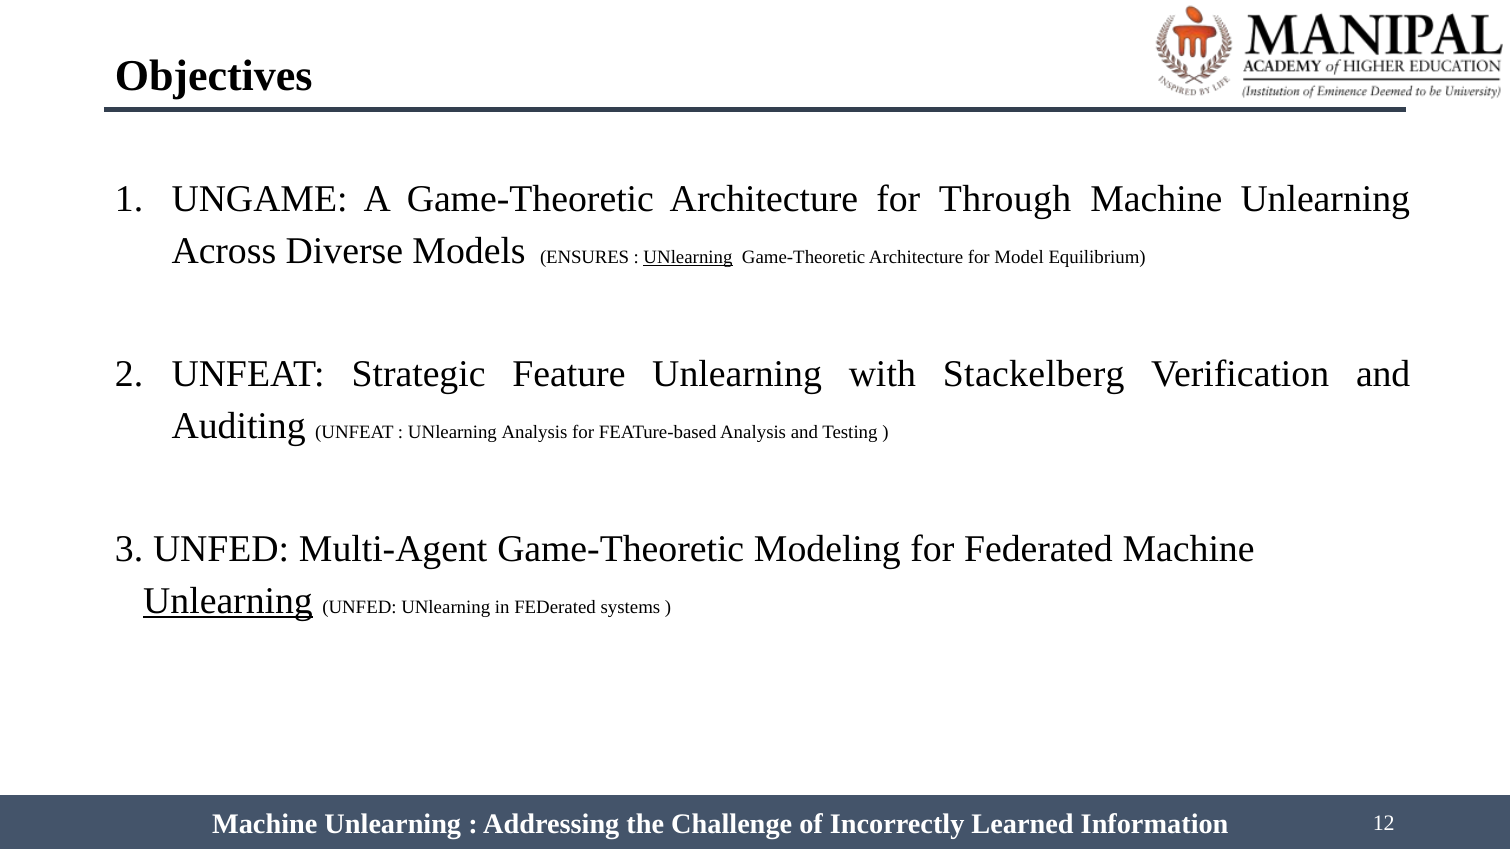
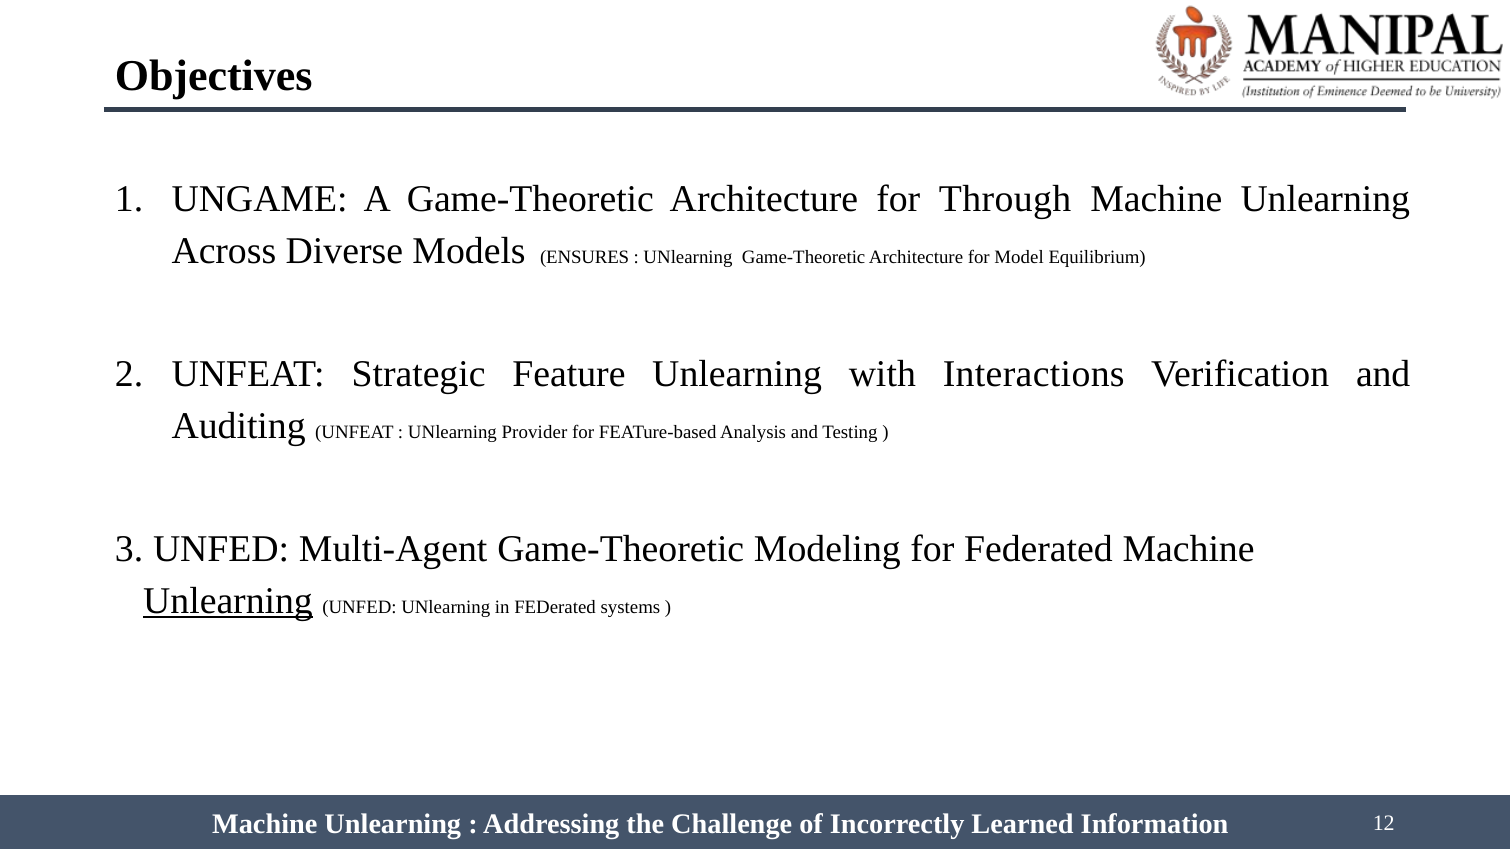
UNlearning underline: present -> none (688, 257)
Stackelberg: Stackelberg -> Interactions (1034, 374)
UNlearning Analysis: Analysis -> Provider (534, 432)
